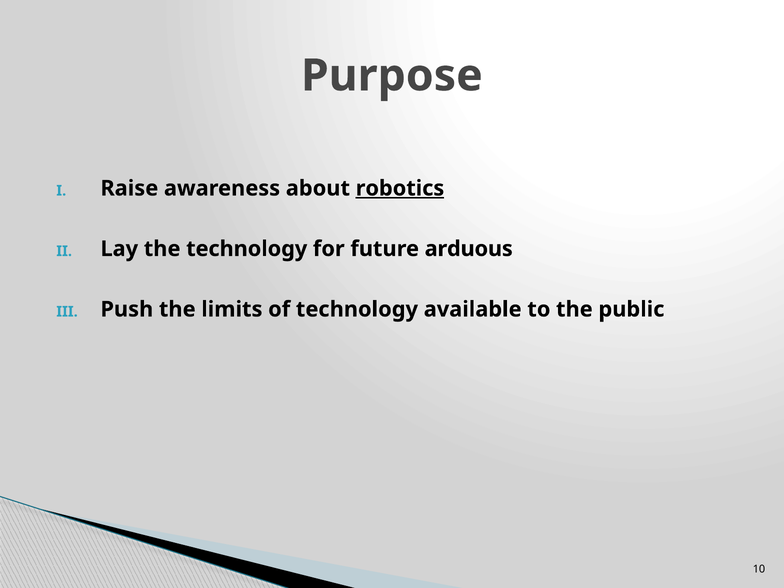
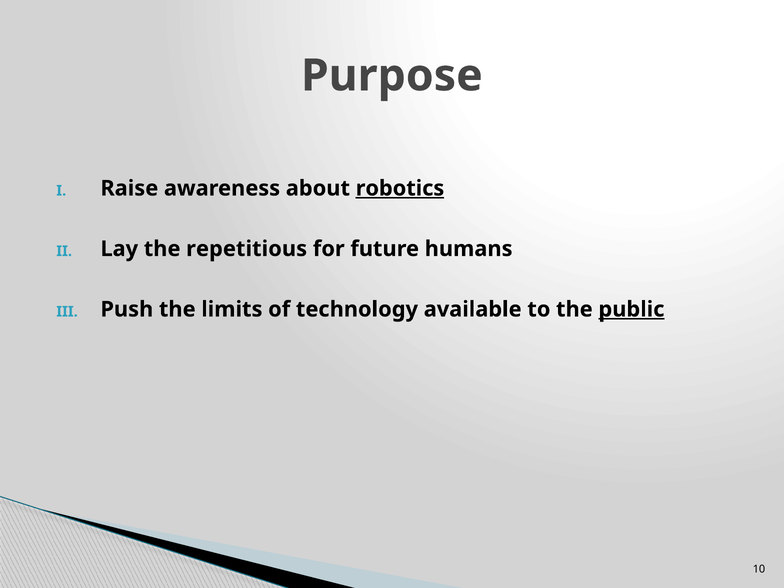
the technology: technology -> repetitious (247, 249)
arduous: arduous -> humans (469, 249)
public underline: none -> present (631, 309)
